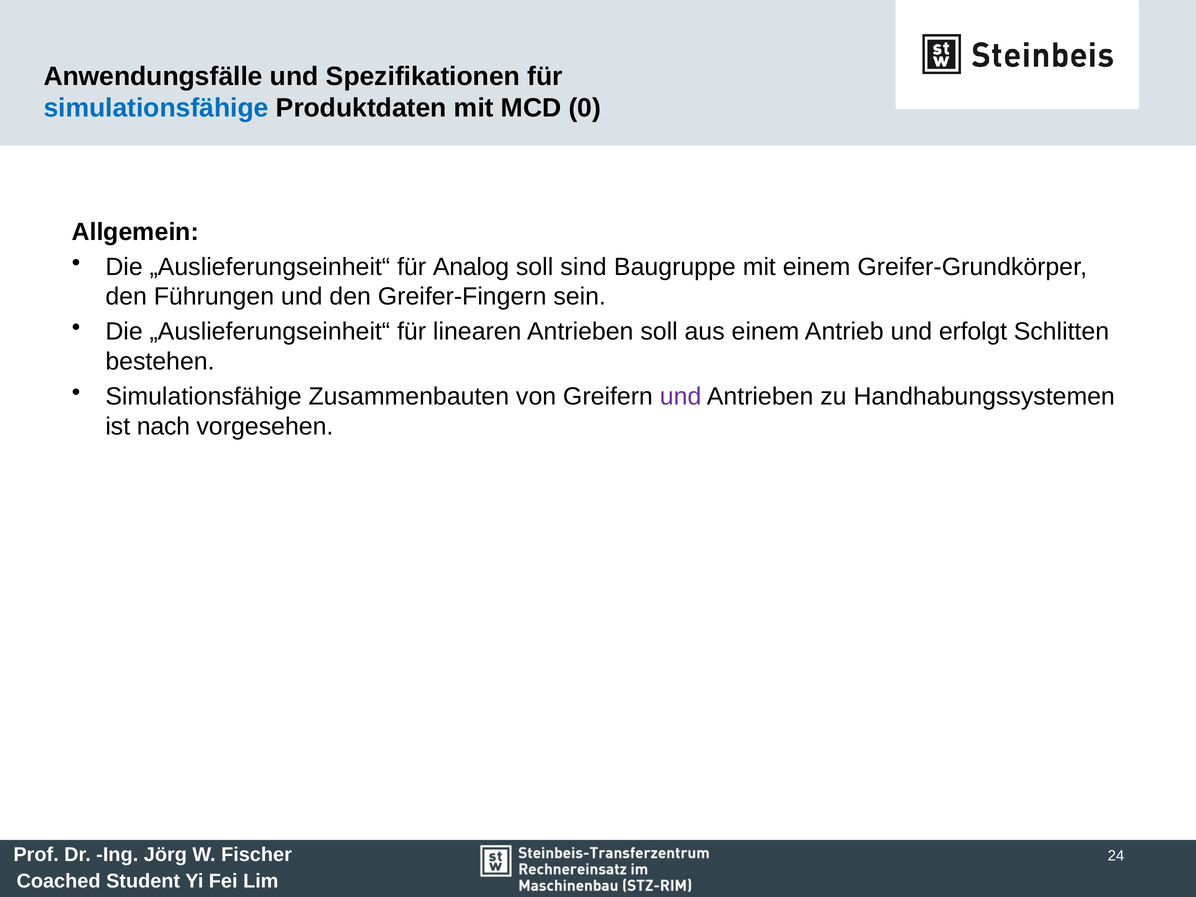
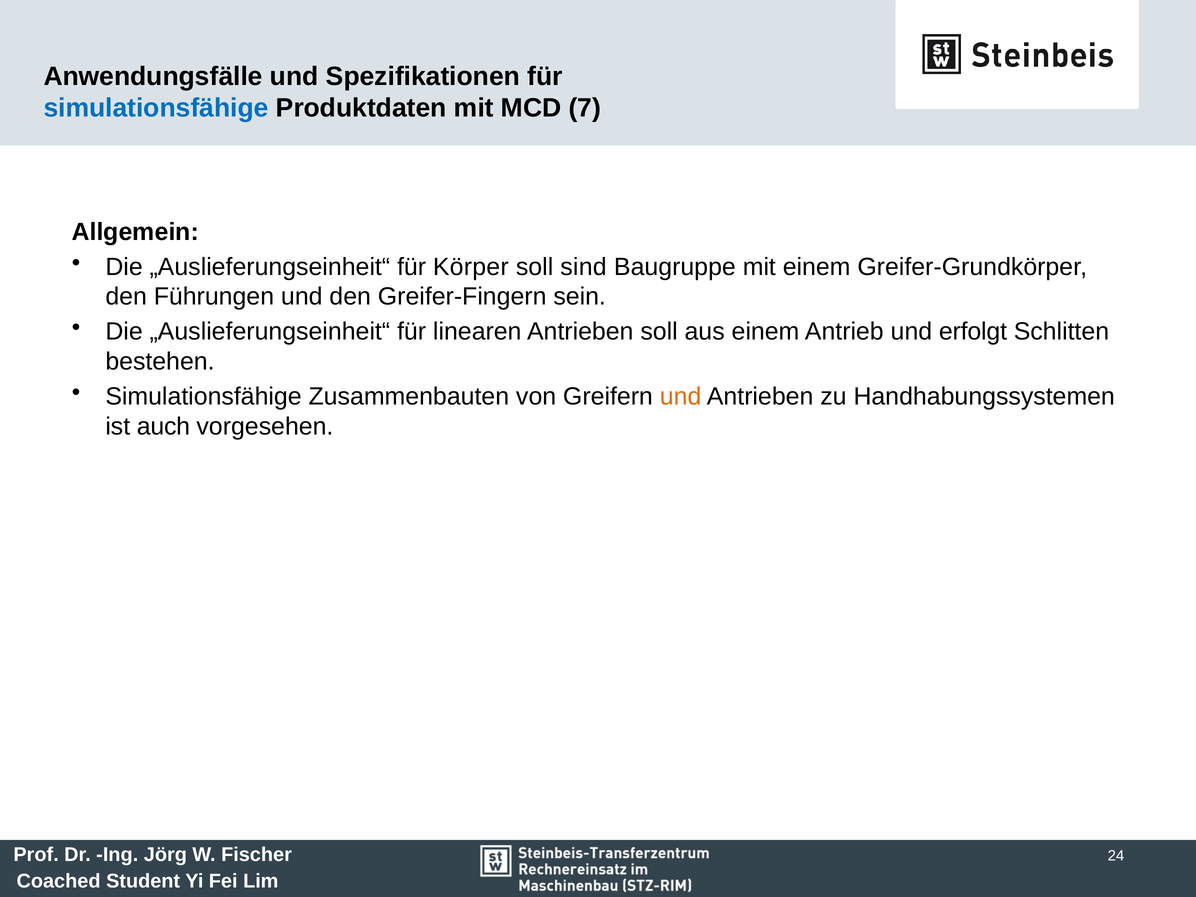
0: 0 -> 7 (585, 108)
Analog: Analog -> Körper (471, 267)
und colour: purple -> orange (681, 396)
nach: nach -> auch (163, 426)
